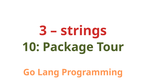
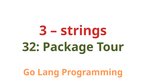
10: 10 -> 32 (31, 47)
